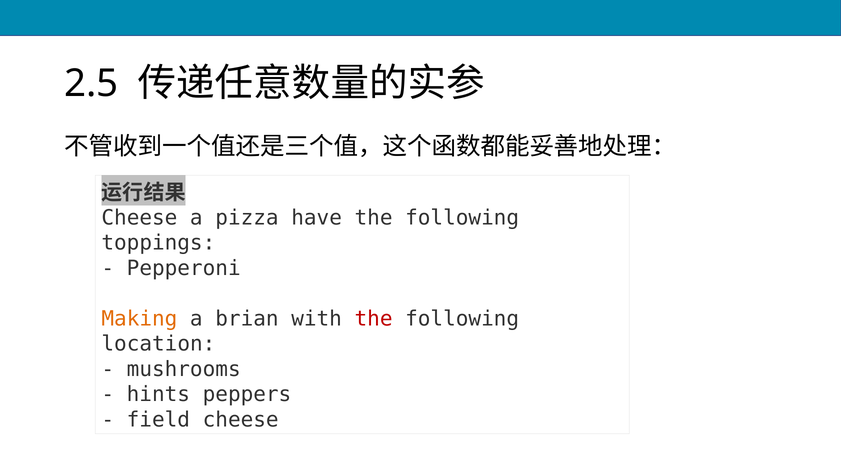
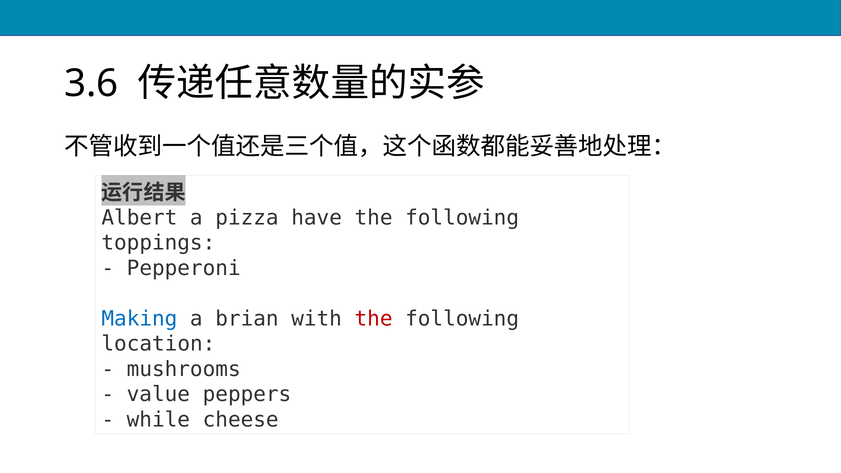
2.5: 2.5 -> 3.6 (91, 83)
Cheese: Cheese -> Albert (139, 218)
Making colour: orange -> blue (139, 319)
hints: hints -> value (158, 394)
field: field -> while (158, 420)
